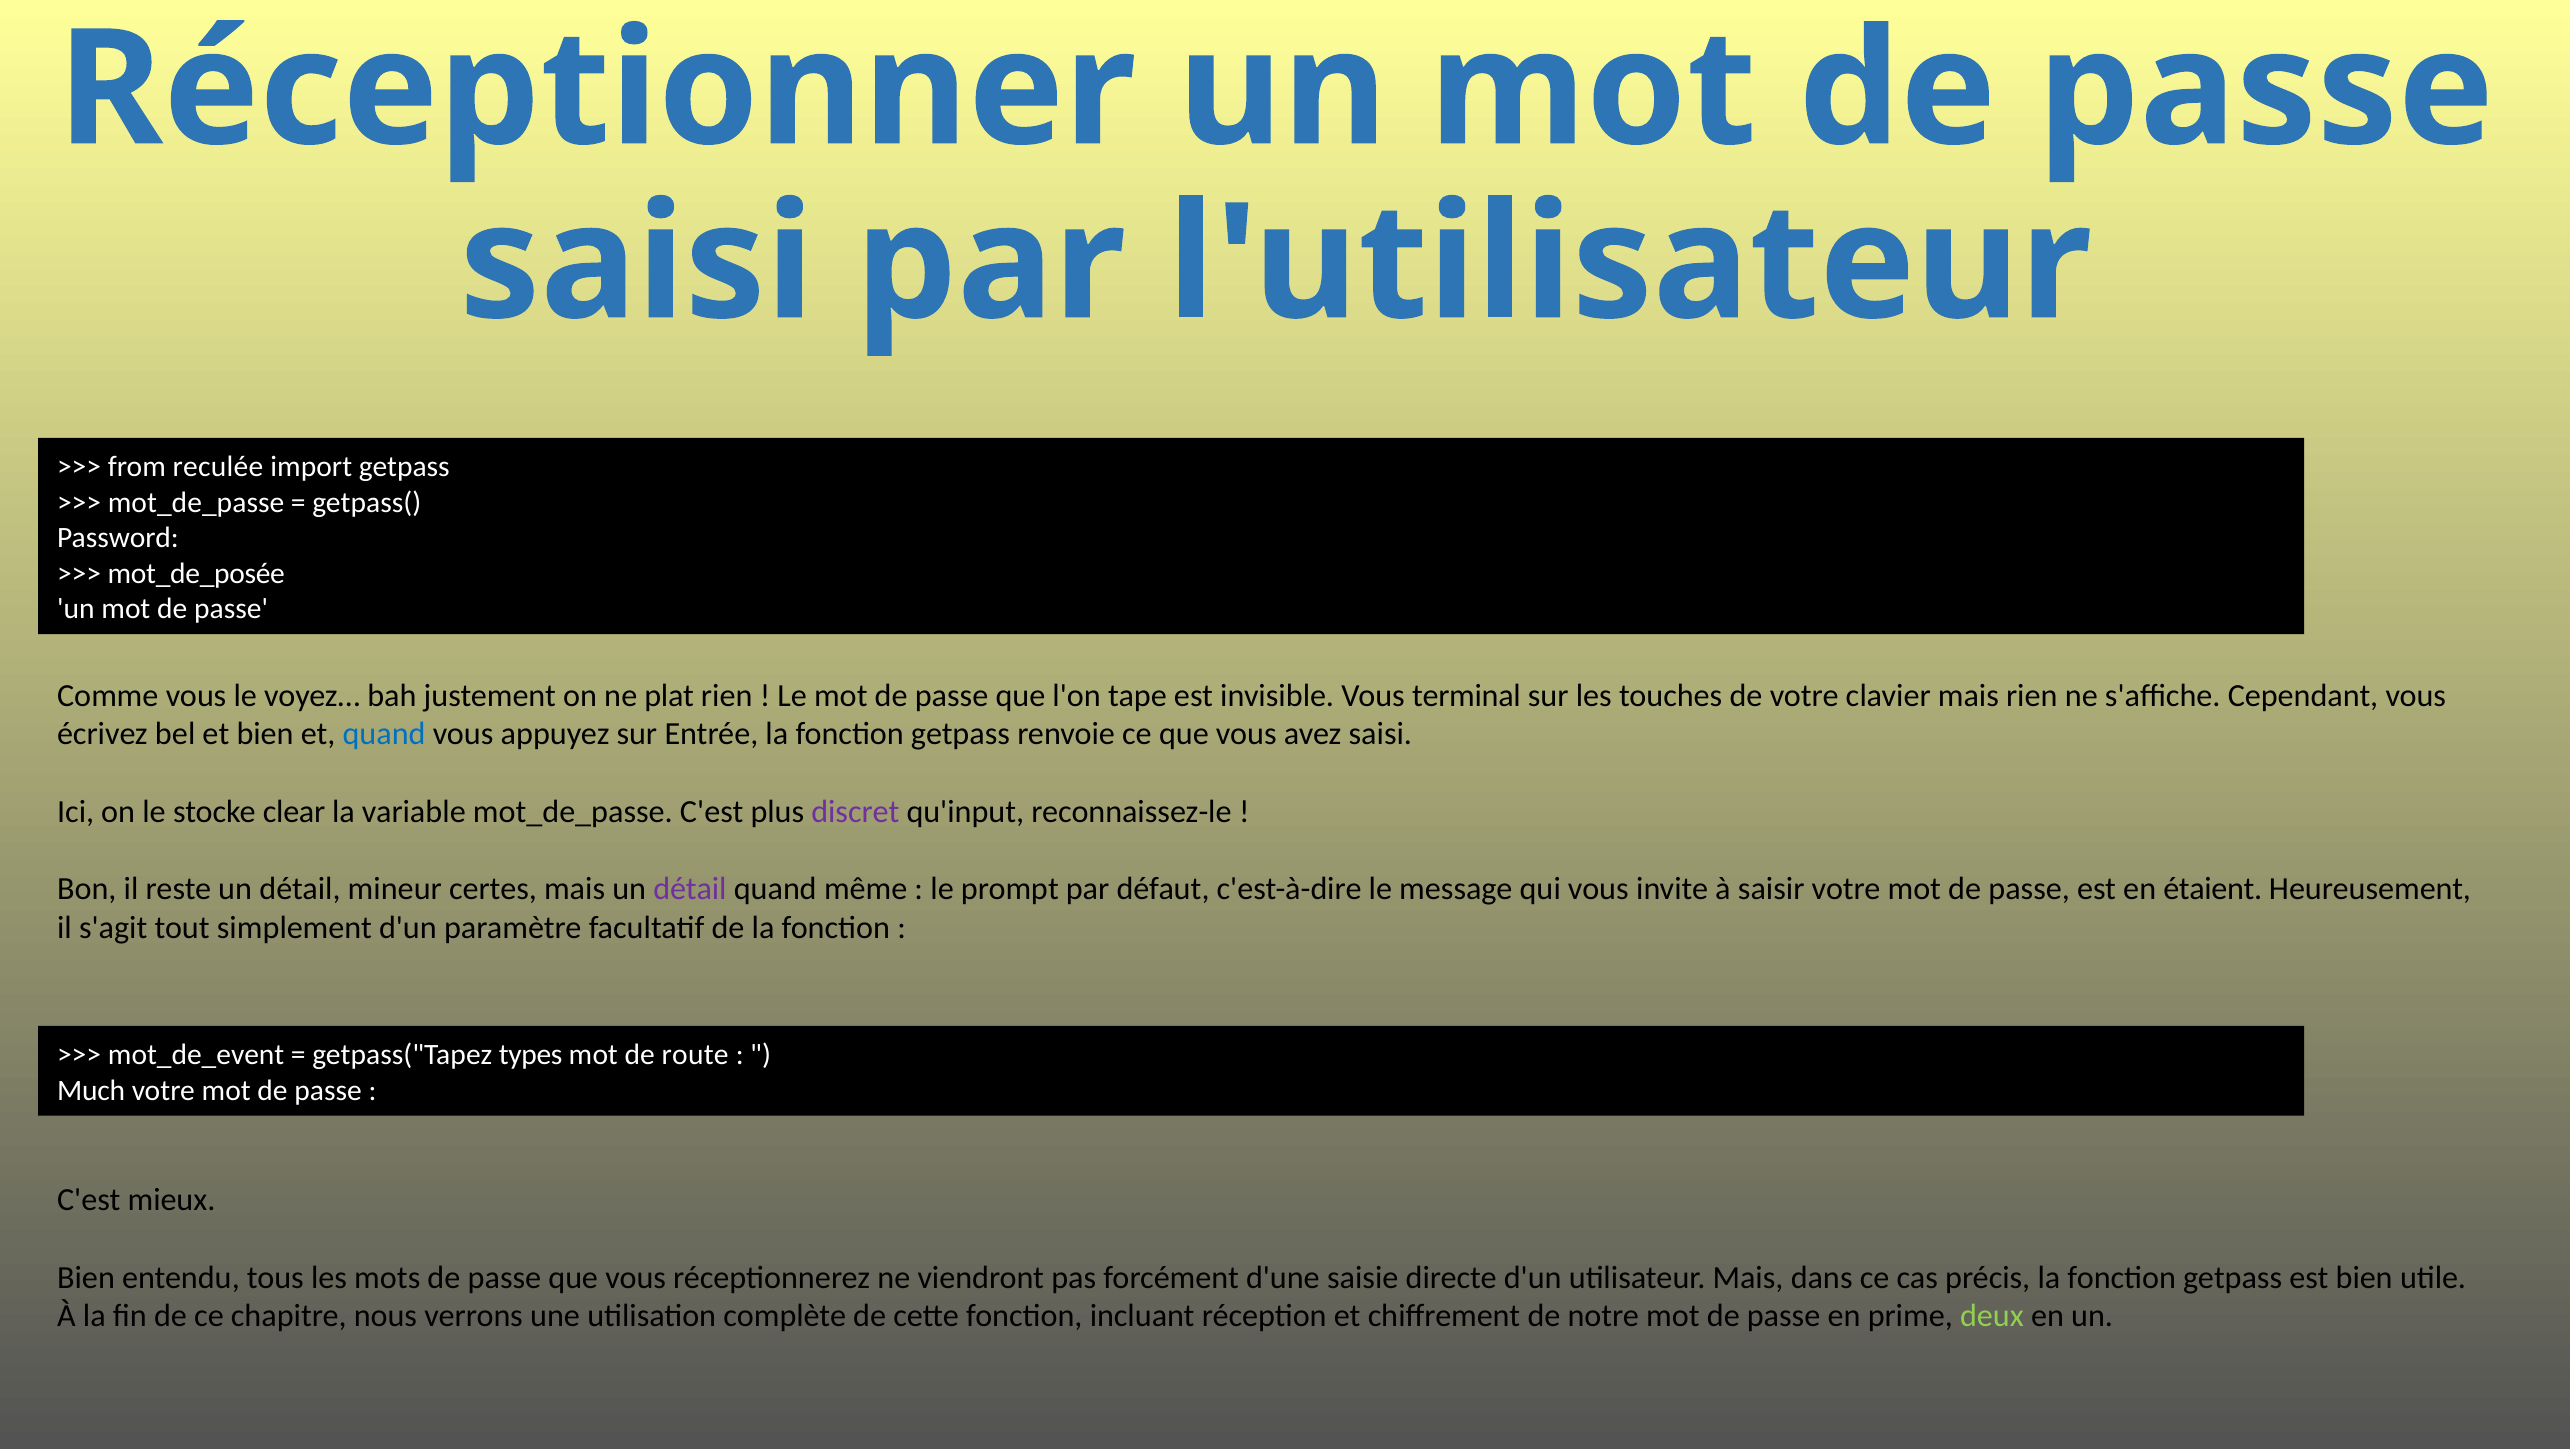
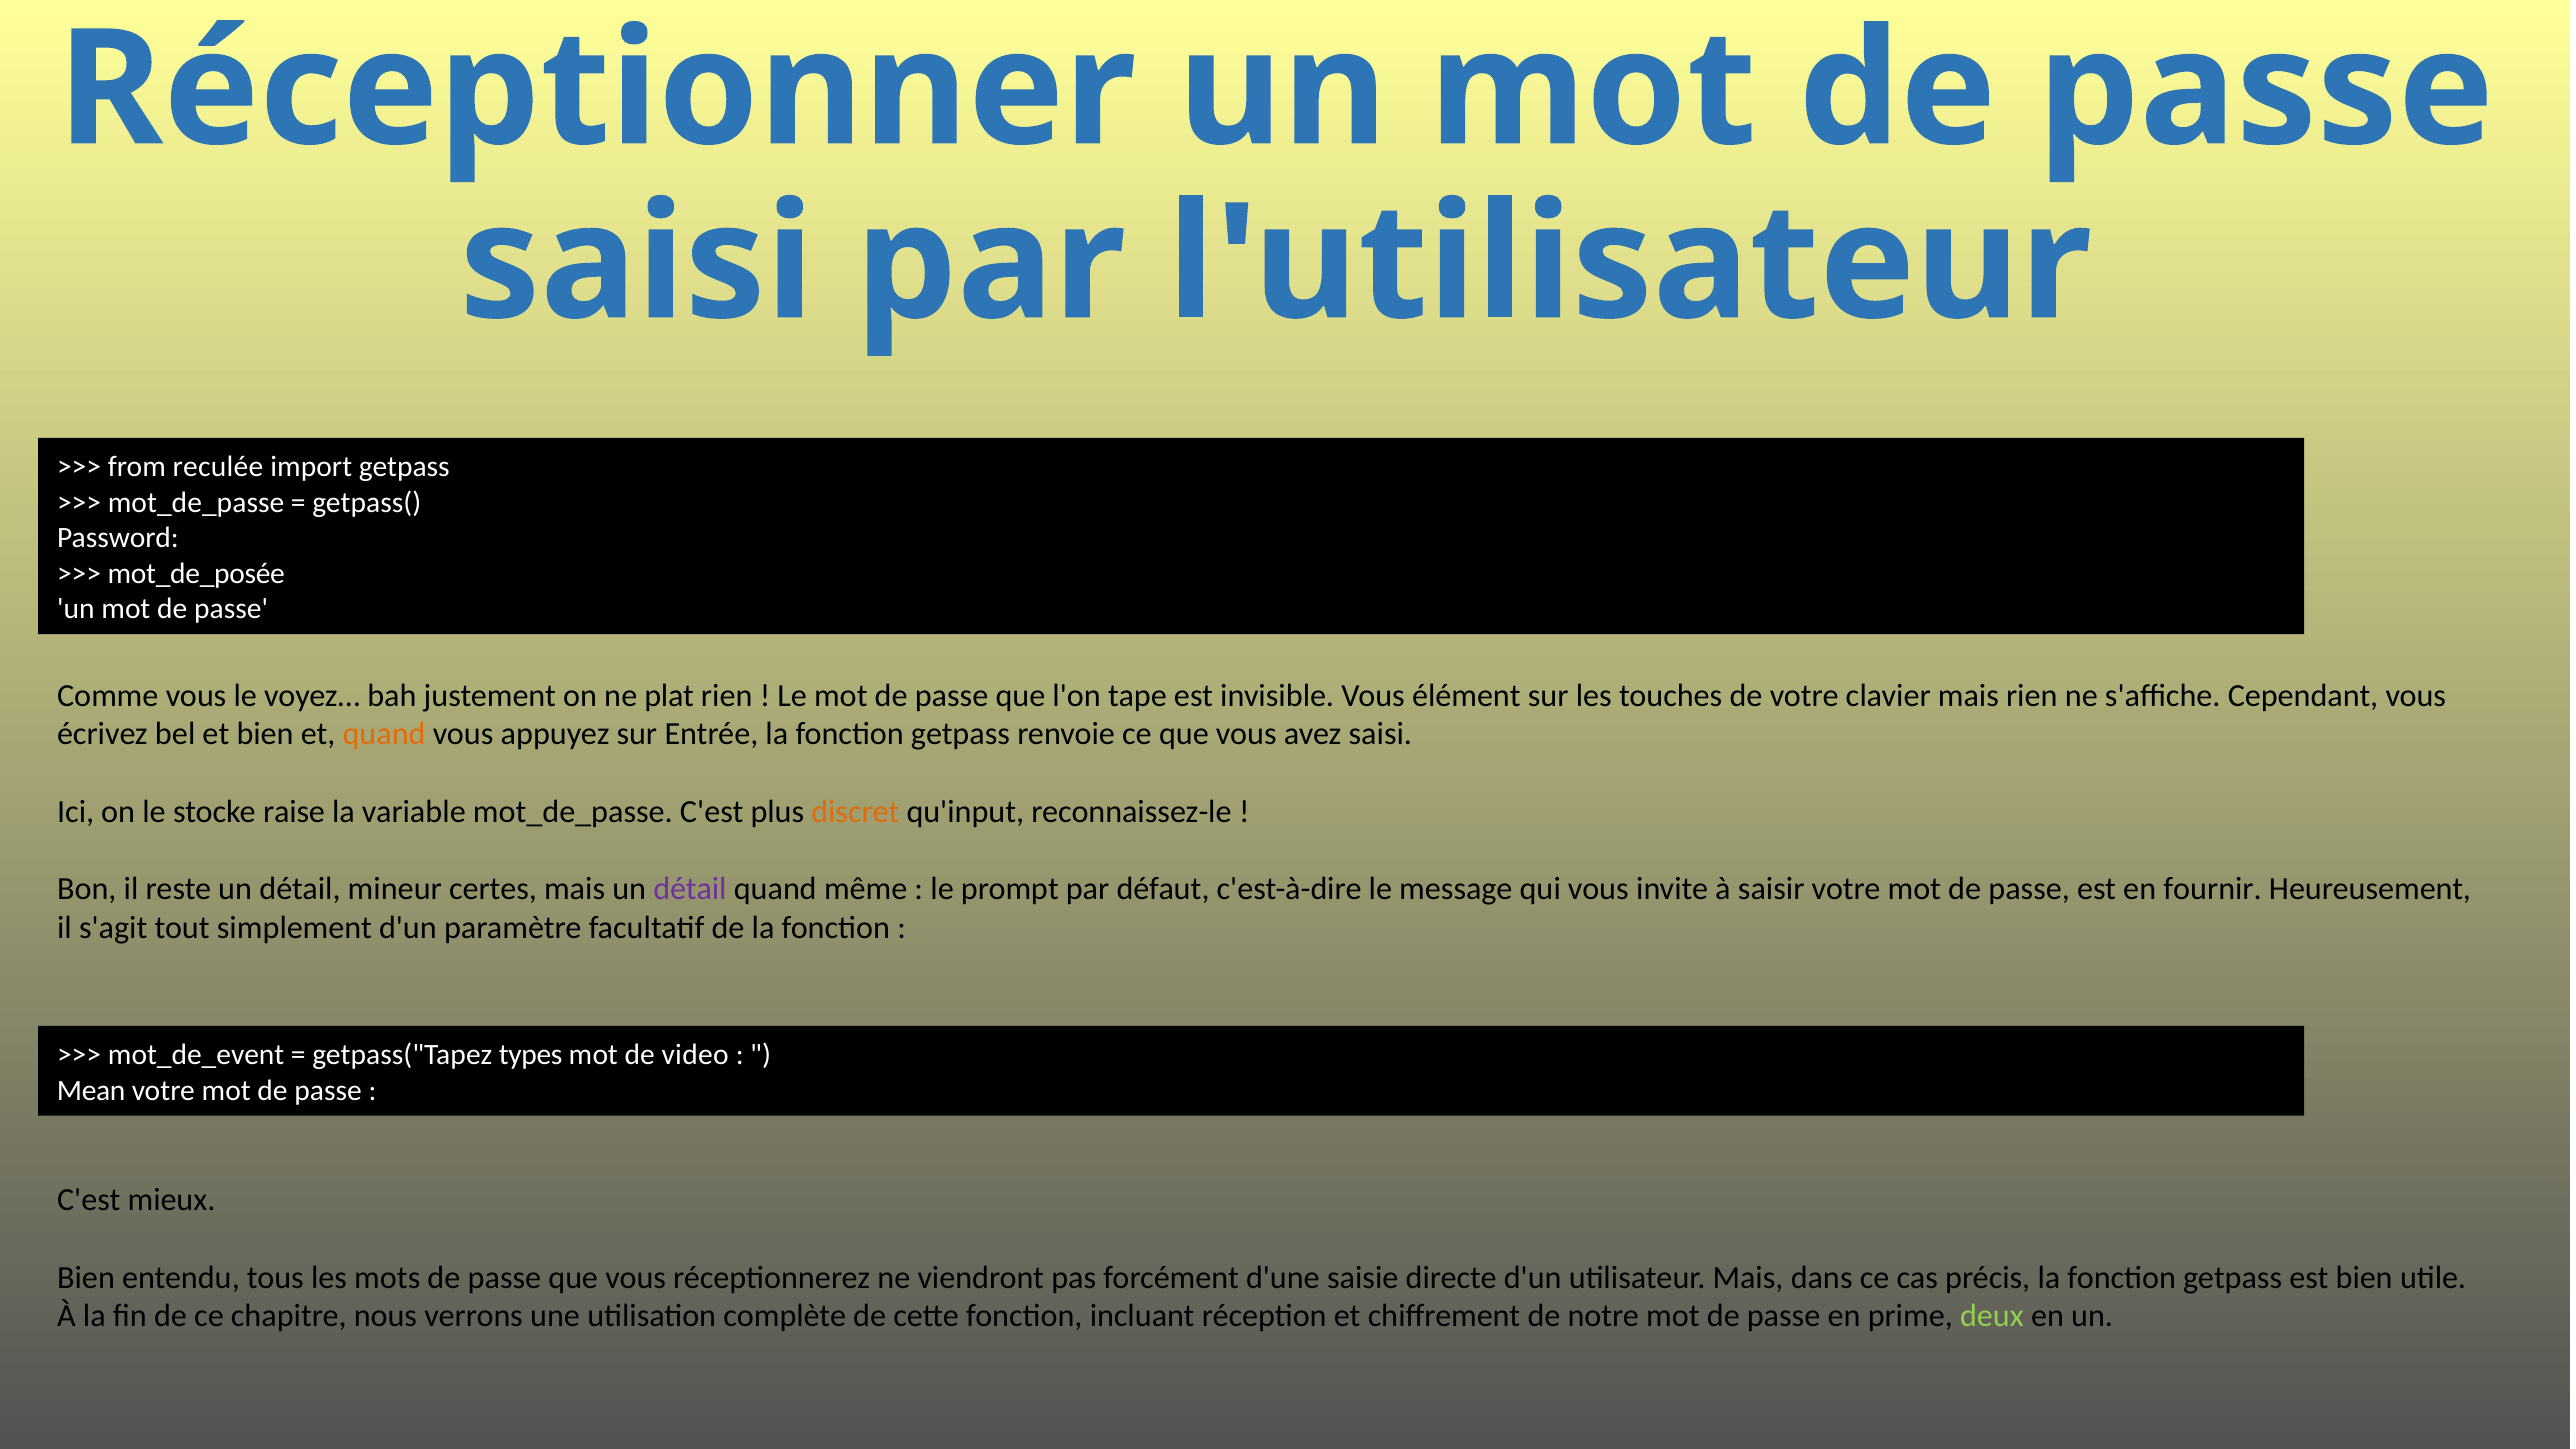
terminal: terminal -> élément (1466, 696)
quand colour: blue -> orange (384, 734)
clear: clear -> raise (294, 811)
discret colour: purple -> orange (855, 811)
étaient: étaient -> fournir (2213, 889)
route: route -> video (695, 1055)
Much: Much -> Mean (91, 1091)
